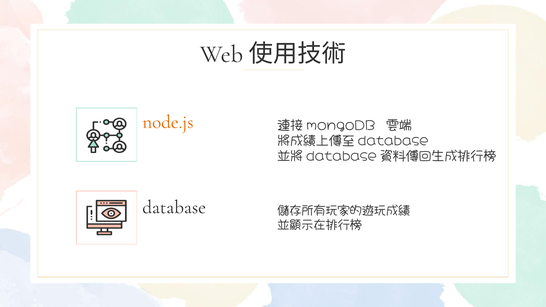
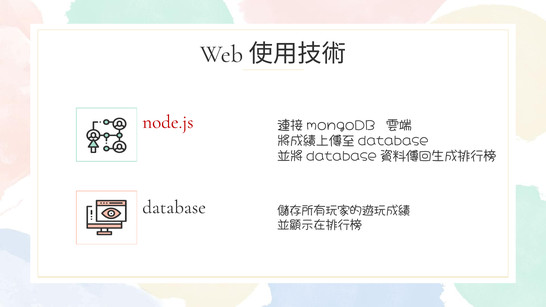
node.js colour: orange -> red (168, 122)
